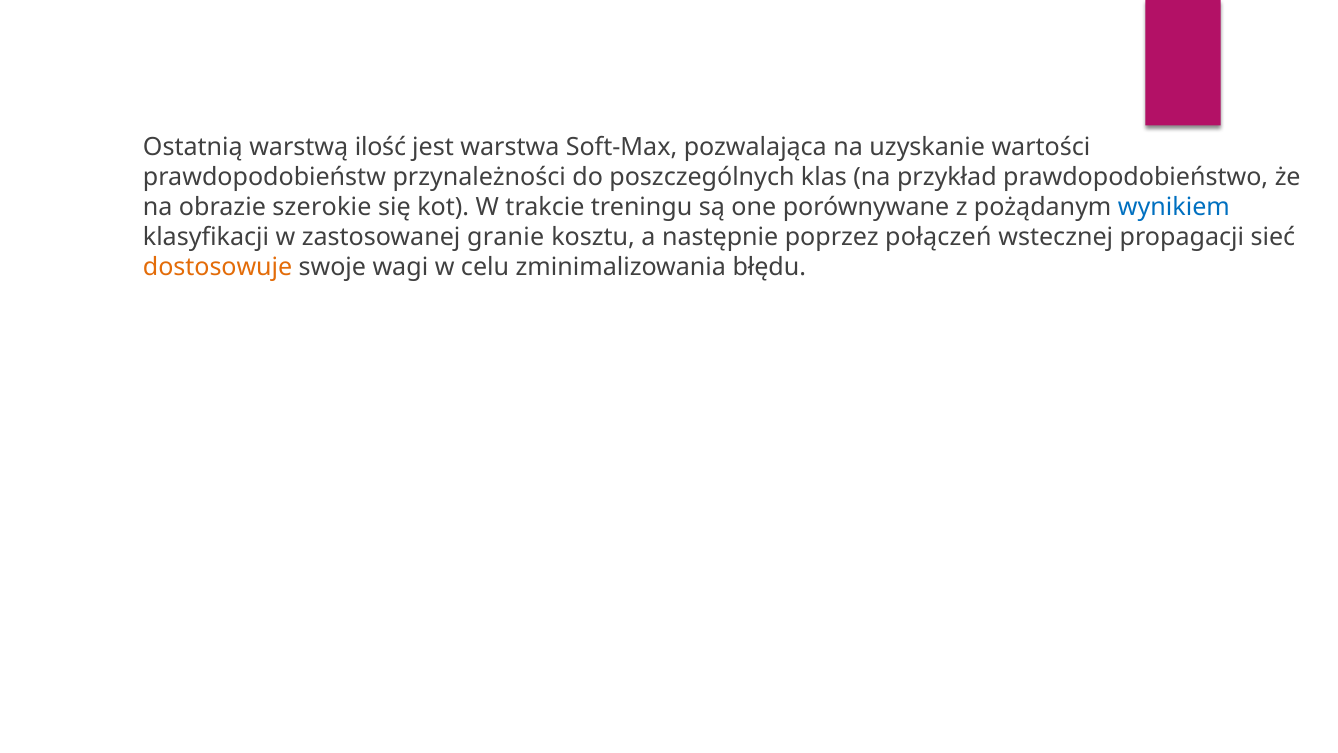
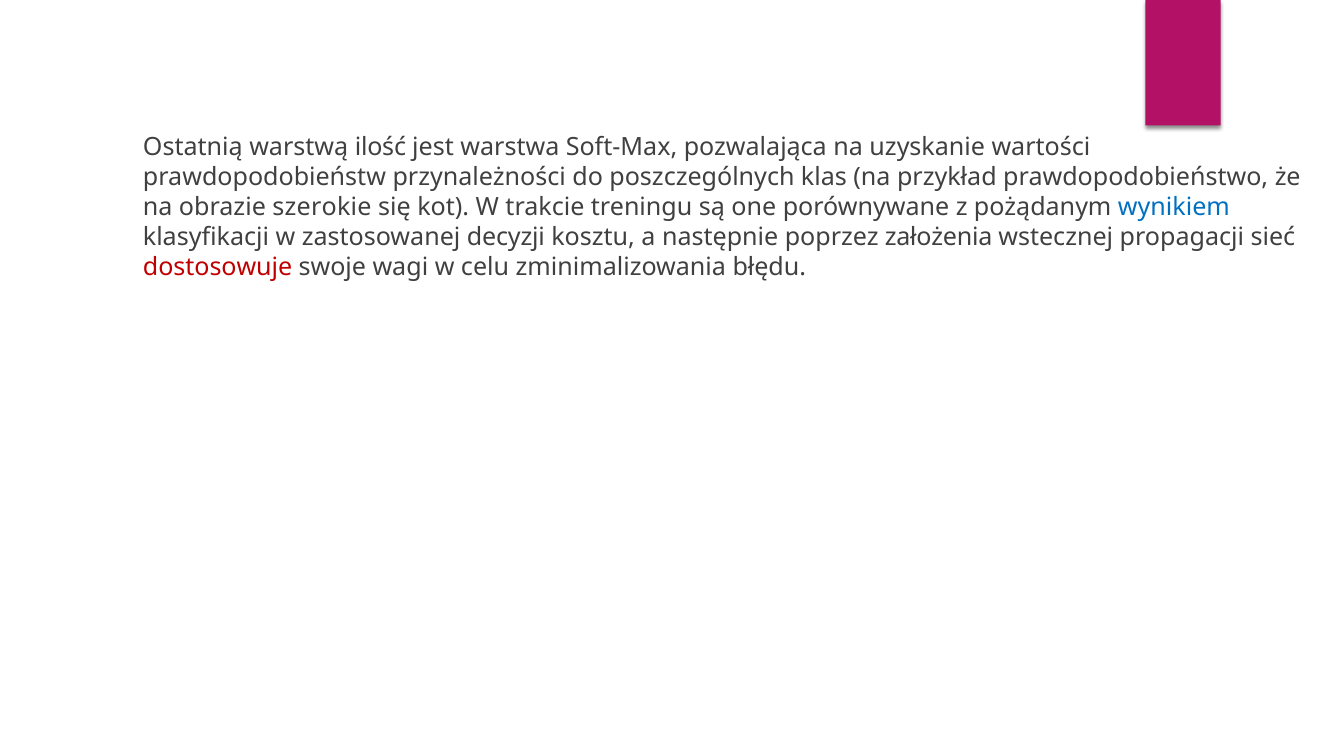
granie: granie -> decyzji (506, 237)
połączeń: połączeń -> założenia (939, 237)
dostosowuje colour: orange -> red (218, 267)
